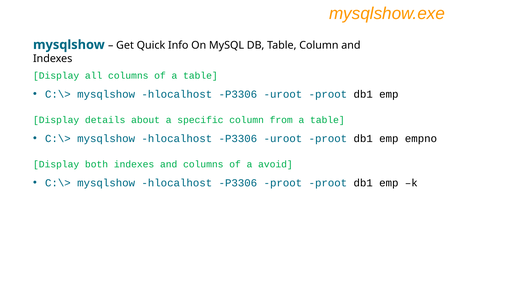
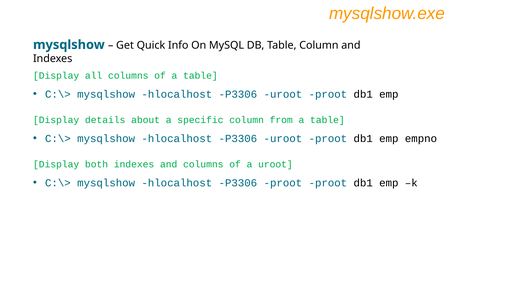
a avoid: avoid -> uroot (275, 164)
